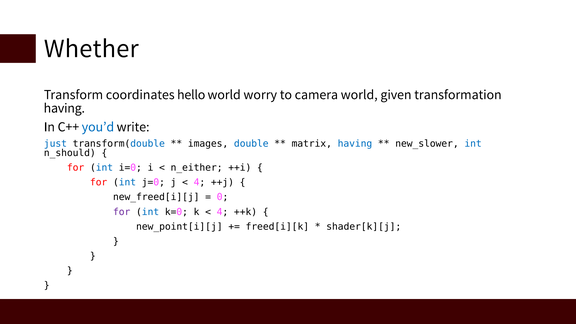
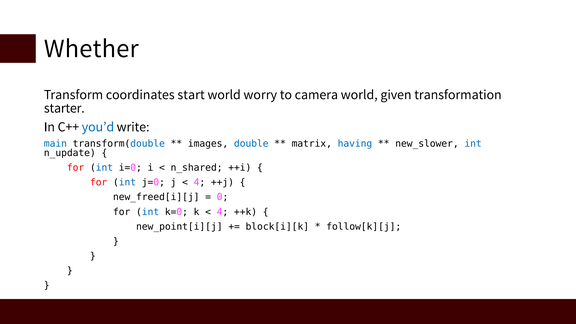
hello: hello -> start (191, 95)
having: having -> starter (64, 108)
just: just -> main (55, 144)
n_should: n_should -> n_update (70, 153)
n_either: n_either -> n_shared (197, 168)
for colour: purple -> black (122, 212)
freed[i][k: freed[i][k -> block[i][k (277, 227)
shader[k][j: shader[k][j -> follow[k][j (364, 227)
